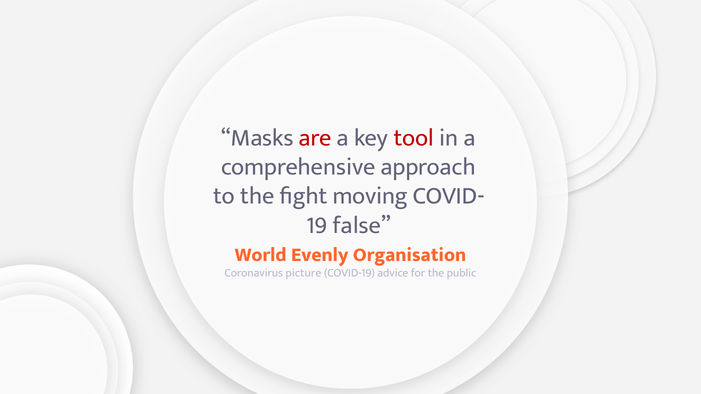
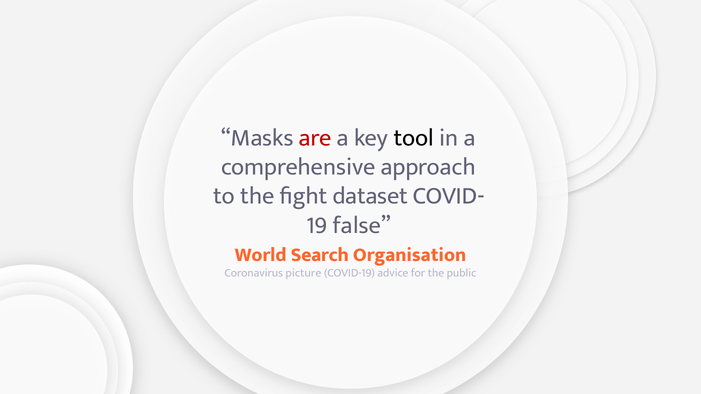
tool colour: red -> black (414, 138)
moving: moving -> dataset (370, 196)
Evenly: Evenly -> Search (320, 255)
